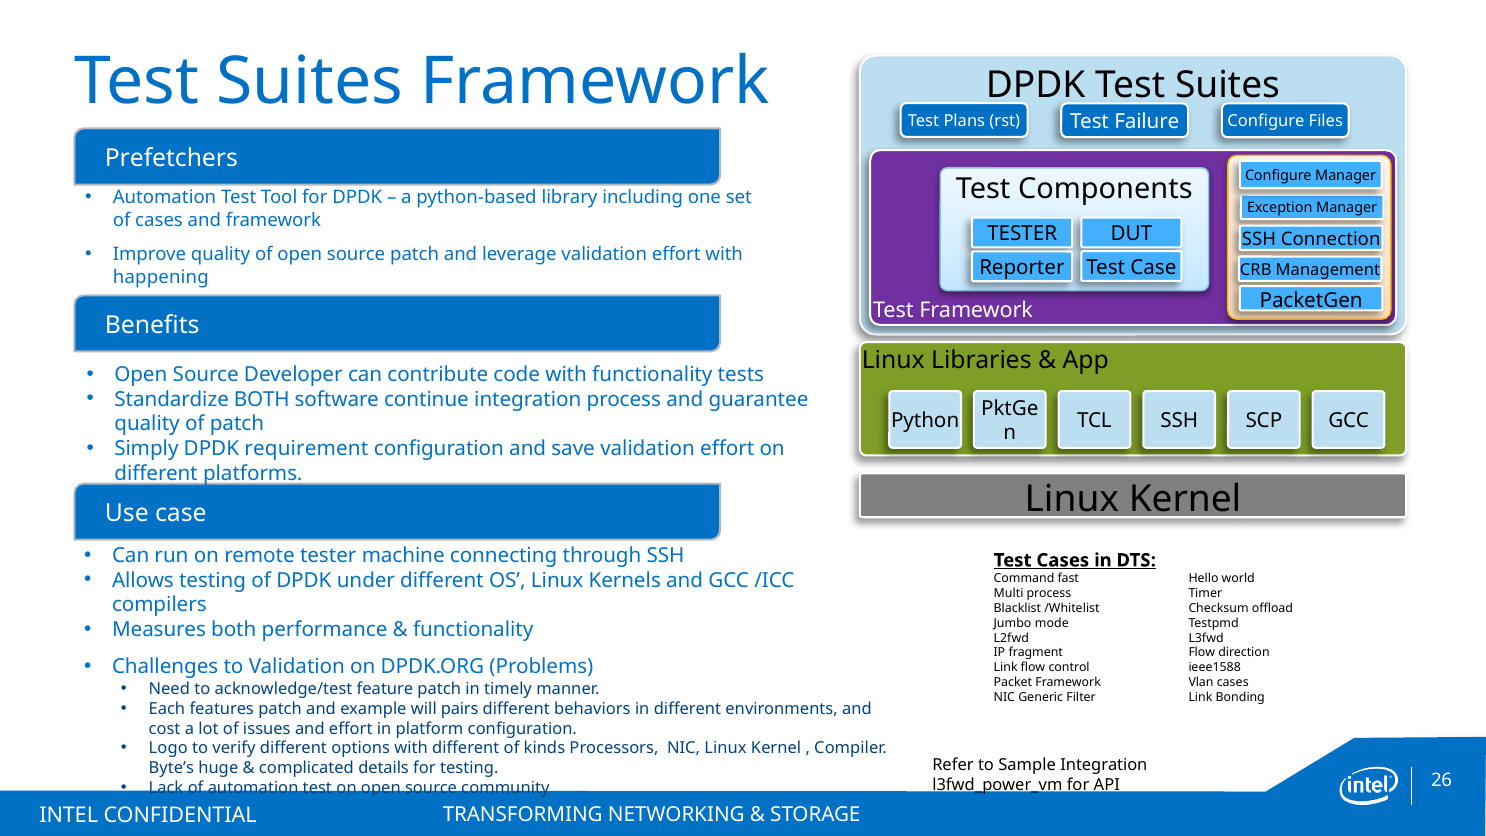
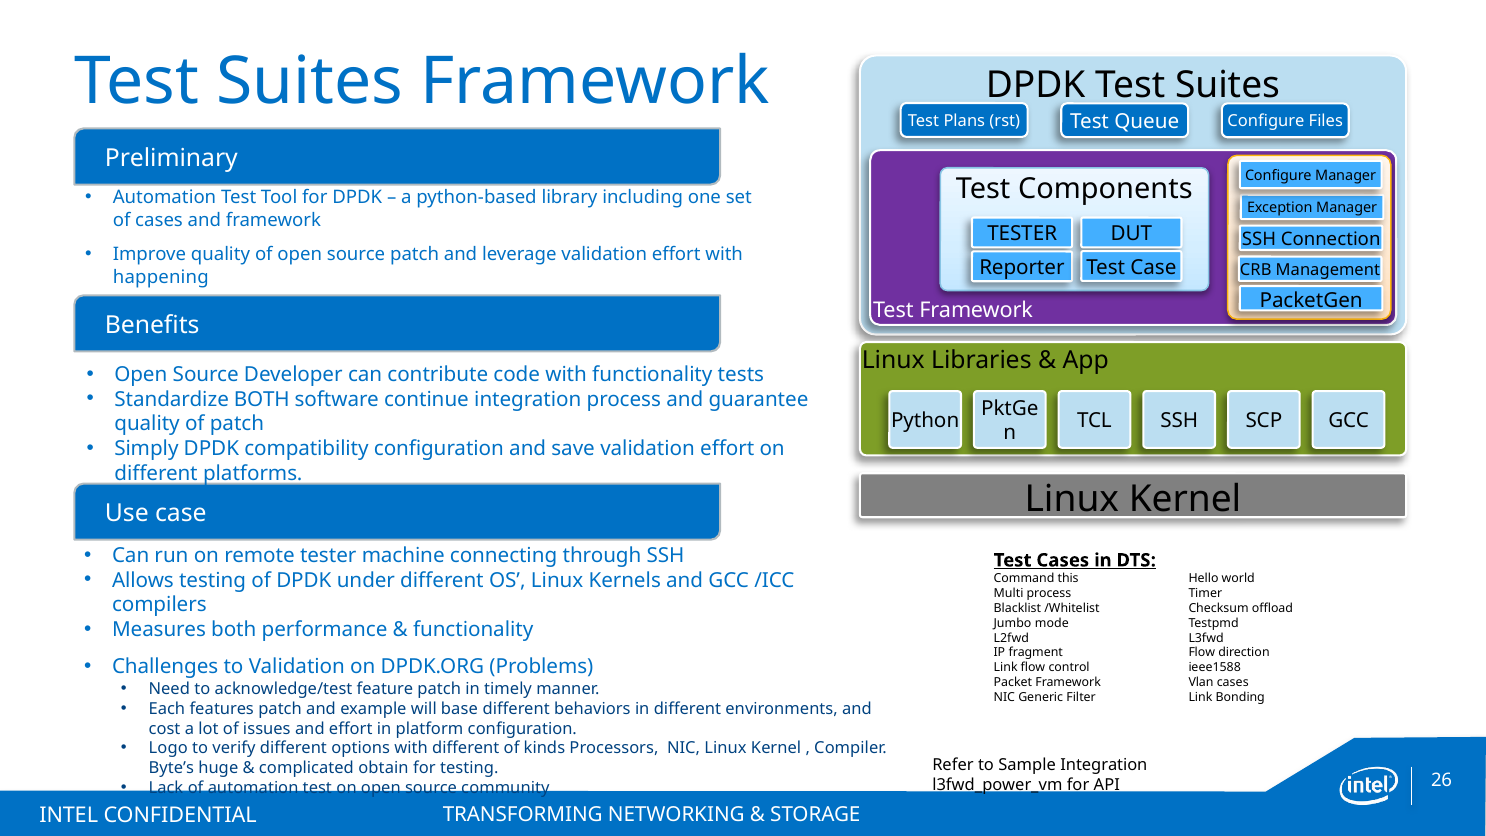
Failure: Failure -> Queue (1147, 122)
Prefetchers: Prefetchers -> Preliminary (171, 158)
requirement: requirement -> compatibility (307, 449)
fast: fast -> this (1068, 578)
pairs: pairs -> base (459, 709)
details: details -> obtain (384, 768)
